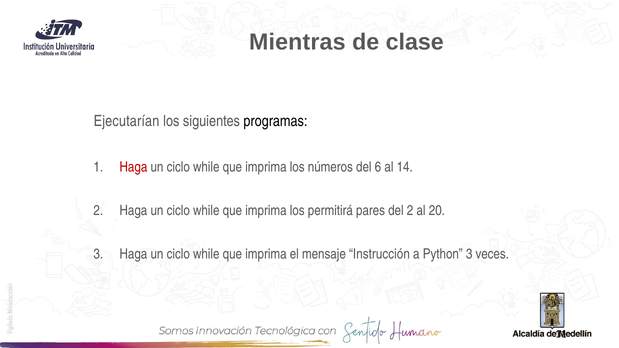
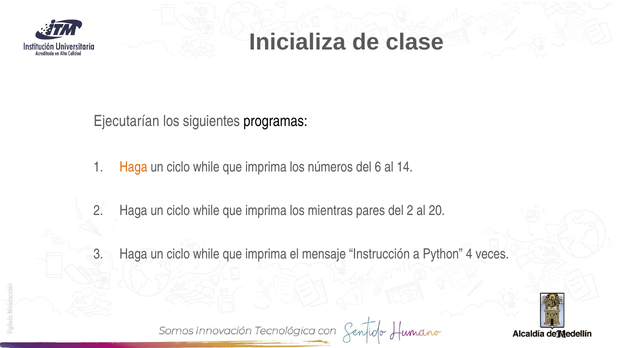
Mientras: Mientras -> Inicializa (297, 42)
Haga colour: red -> orange (133, 167)
permitirá: permitirá -> mientras (330, 211)
Python 3: 3 -> 4 (469, 254)
